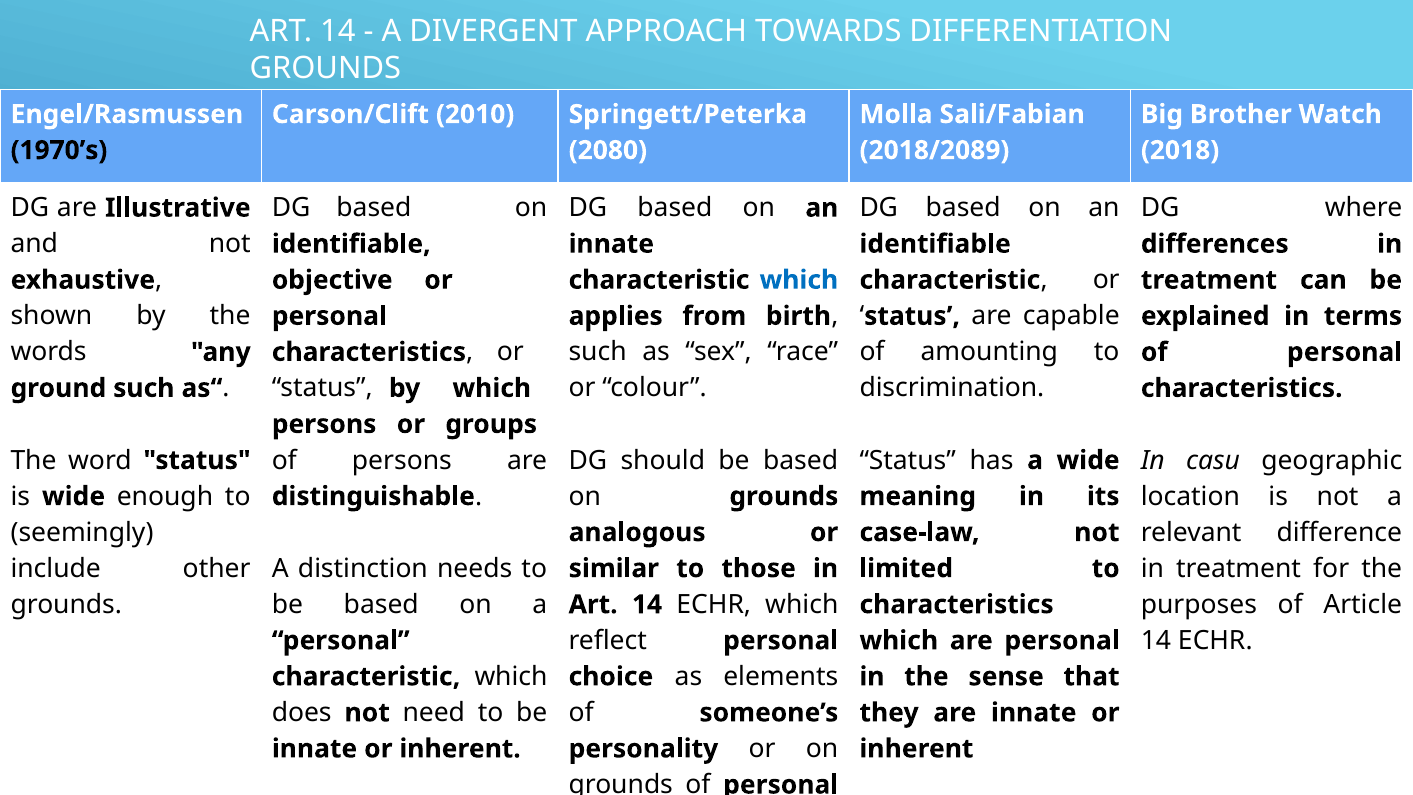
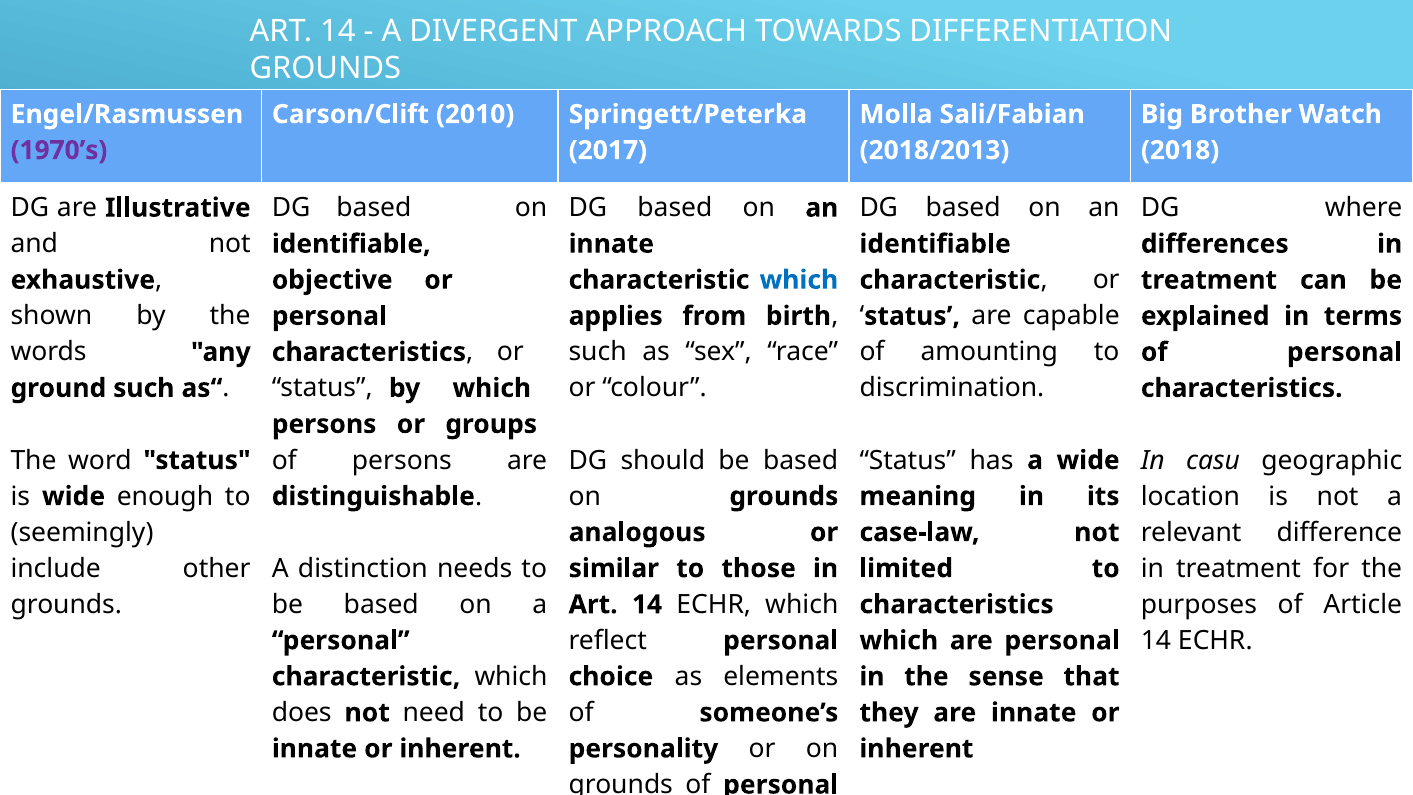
1970’s colour: black -> purple (59, 150)
2080: 2080 -> 2017 (608, 150)
2018/2089: 2018/2089 -> 2018/2013 (934, 150)
